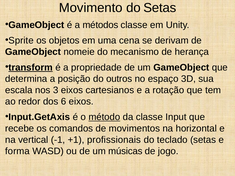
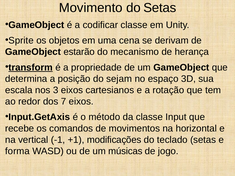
métodos: métodos -> codificar (100, 25)
nomeie: nomeie -> estarão (79, 52)
outros: outros -> sejam (119, 79)
6: 6 -> 7 (64, 102)
método underline: present -> none (104, 117)
profissionais: profissionais -> modificações (114, 140)
